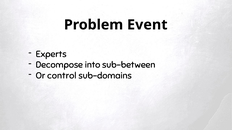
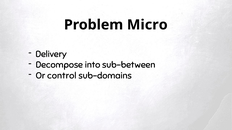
Event: Event -> Micro (147, 25)
Experts: Experts -> Delivery (51, 54)
